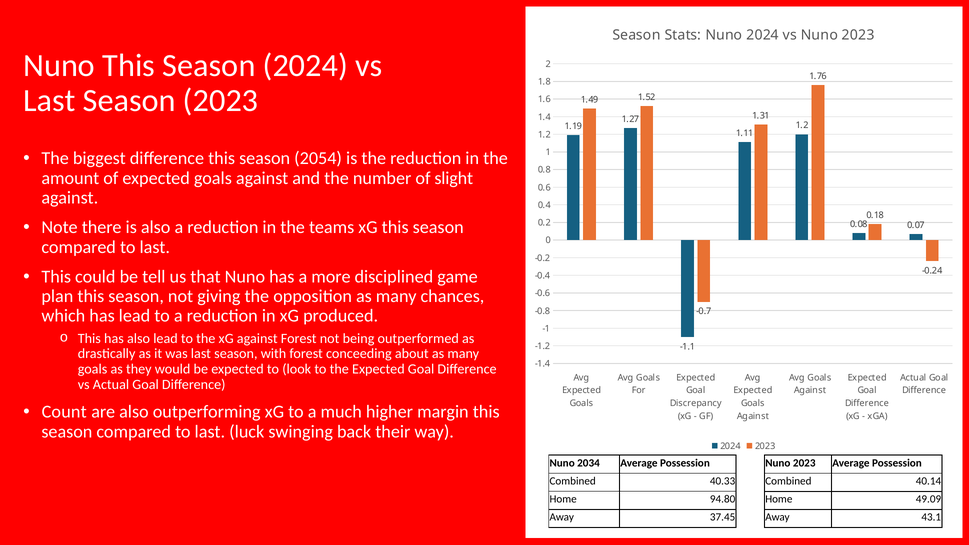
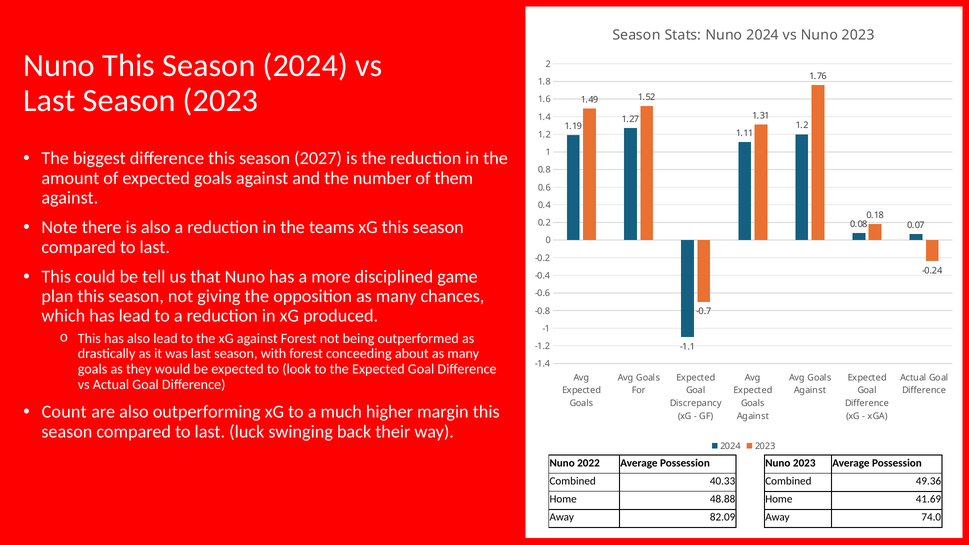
2054: 2054 -> 2027 (318, 158)
slight: slight -> them (454, 178)
2034: 2034 -> 2022 (588, 463)
40.14: 40.14 -> 49.36 (928, 481)
94.80: 94.80 -> 48.88 (723, 499)
49.09: 49.09 -> 41.69 (928, 499)
37.45: 37.45 -> 82.09 (723, 517)
43.1: 43.1 -> 74.0 (931, 517)
